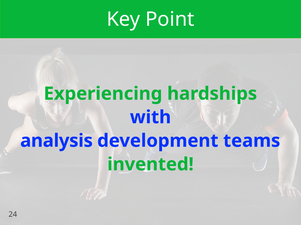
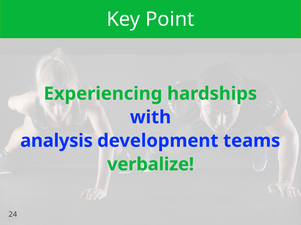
invented: invented -> verbalize (151, 165)
